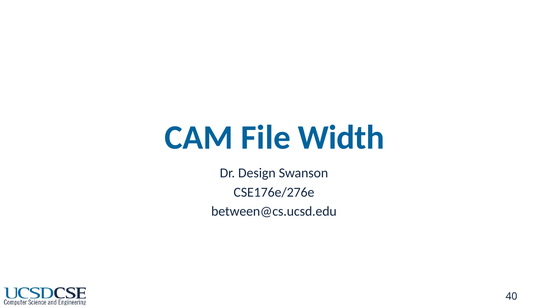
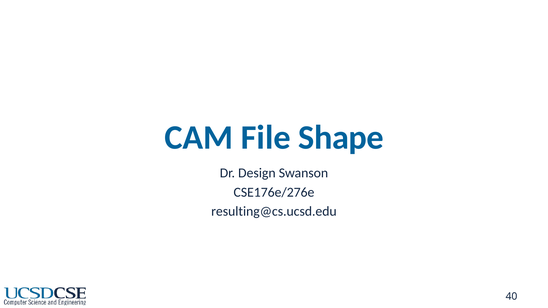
Width: Width -> Shape (341, 138)
between@cs.ucsd.edu: between@cs.ucsd.edu -> resulting@cs.ucsd.edu (274, 211)
